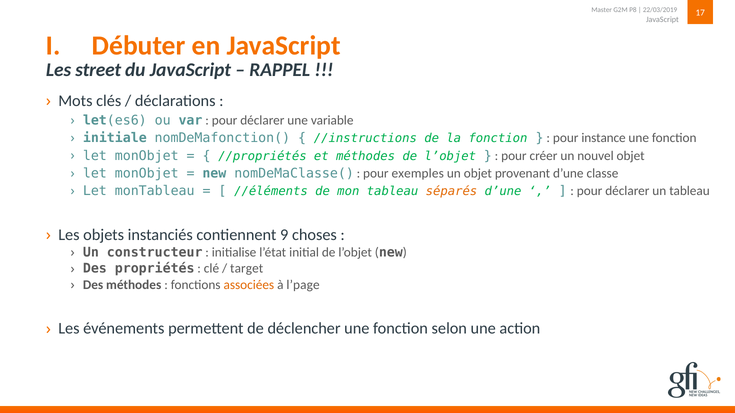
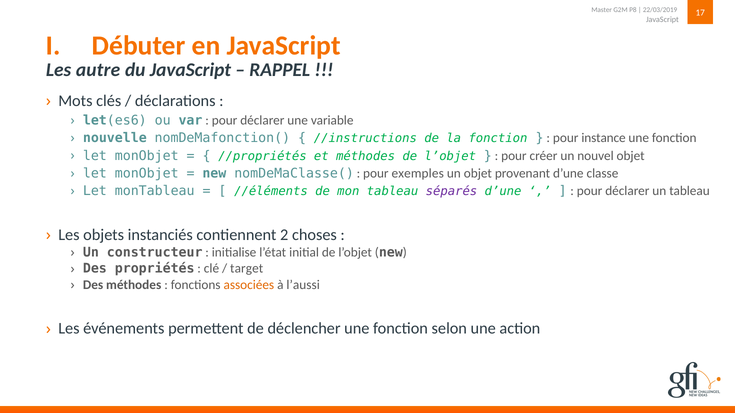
street: street -> autre (98, 70)
initiale: initiale -> nouvelle (115, 138)
séparés colour: orange -> purple (451, 192)
9: 9 -> 2 (284, 235)
l’page: l’page -> l’aussi (303, 285)
